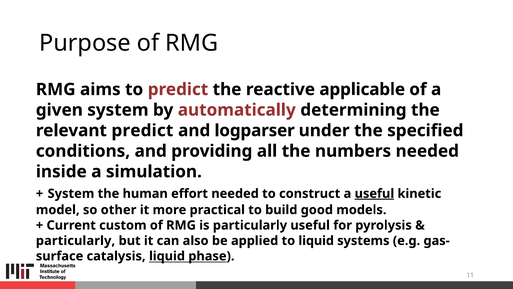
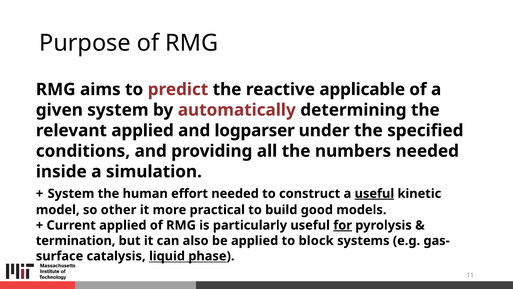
relevant predict: predict -> applied (143, 130)
Current custom: custom -> applied (123, 225)
for underline: none -> present (343, 225)
particularly: particularly -> termination (76, 240)
to liquid: liquid -> block (316, 240)
